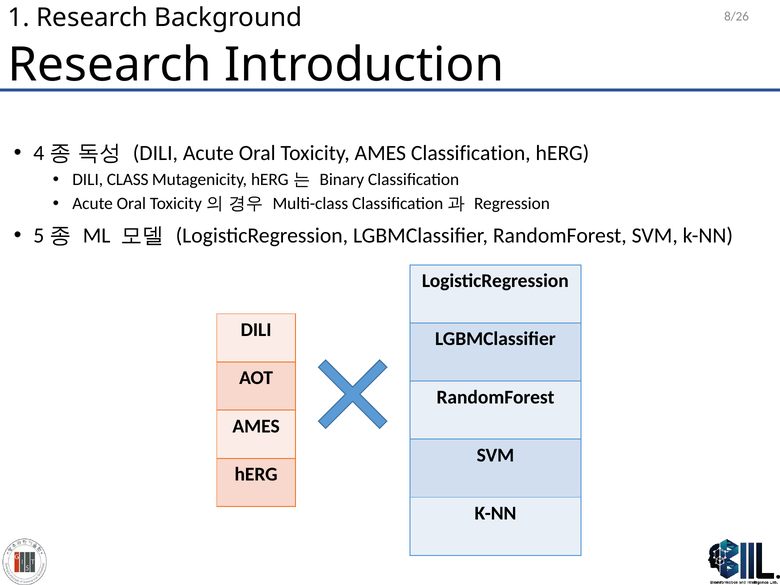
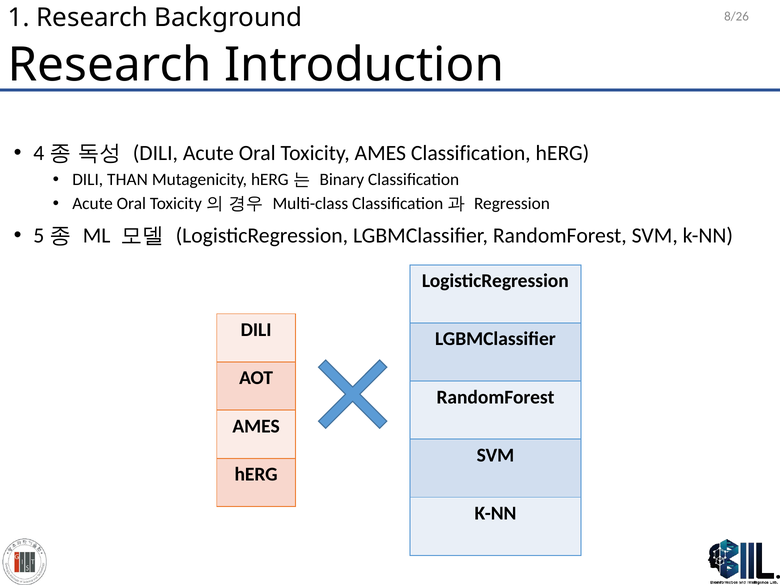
CLASS: CLASS -> THAN (128, 180)
